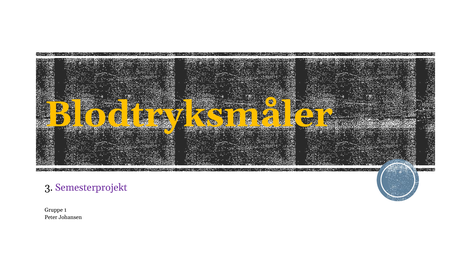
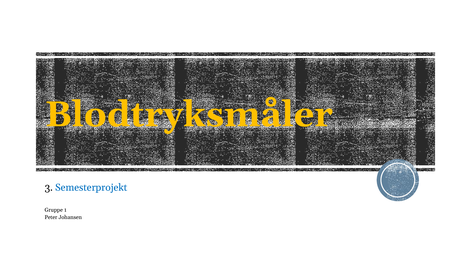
Semesterprojekt colour: purple -> blue (91, 187)
